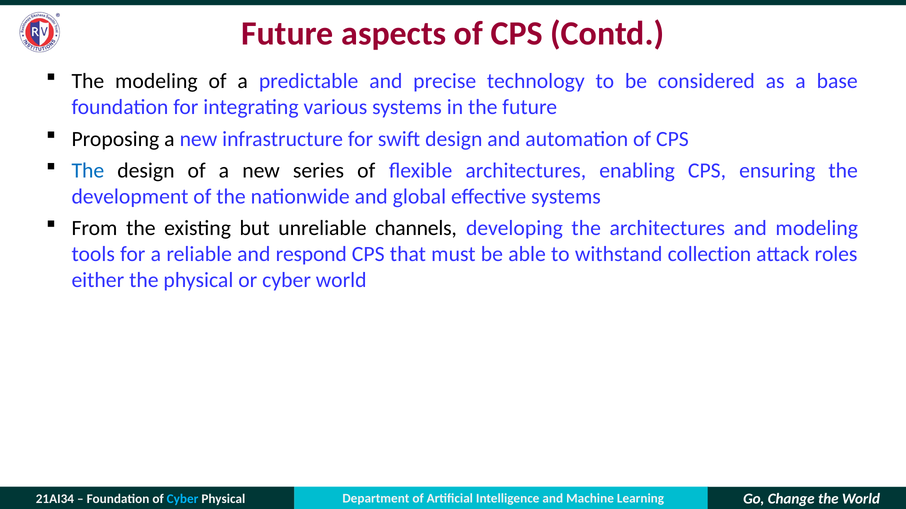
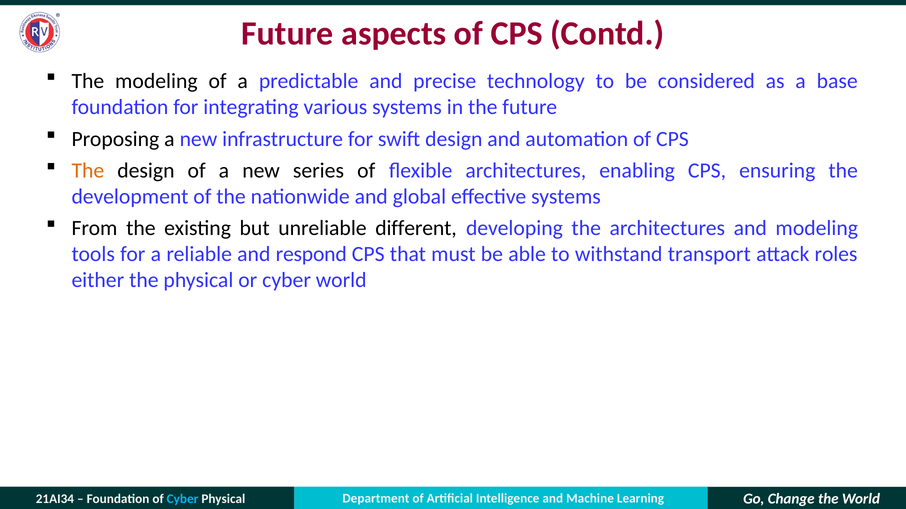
The colour: blue -> orange (88, 171)
channels: channels -> different (416, 229)
collection: collection -> transport (709, 255)
